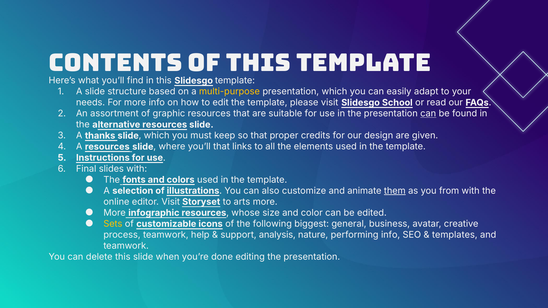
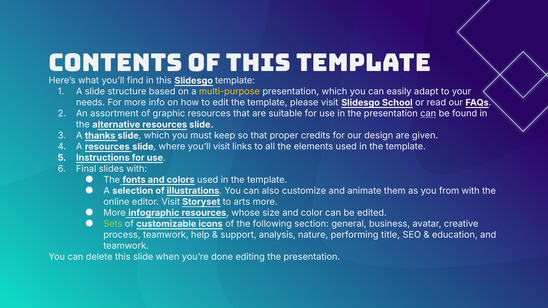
you’ll that: that -> visit (222, 147)
them underline: present -> none (395, 191)
Sets colour: yellow -> light green (113, 224)
biggest: biggest -> section (312, 224)
performing info: info -> title (391, 235)
templates: templates -> education (455, 235)
